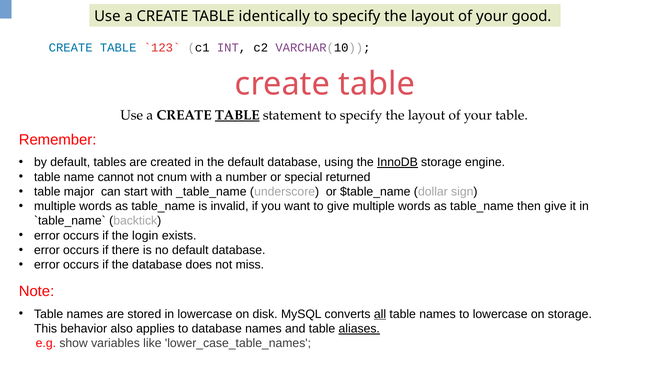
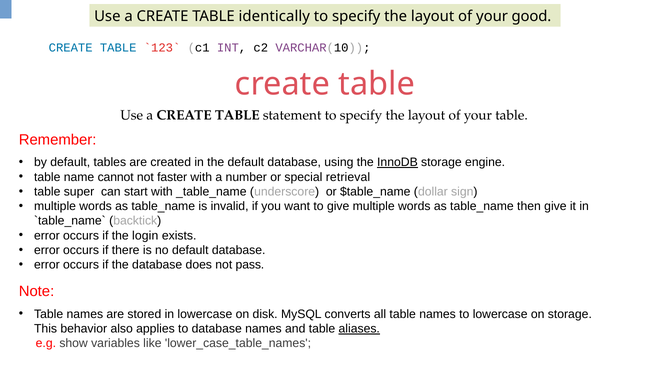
TABLE underline: present -> none (237, 115)
cnum: cnum -> faster (172, 177)
returned: returned -> retrieval (348, 177)
major: major -> super (79, 191)
miss: miss -> pass (250, 265)
all underline: present -> none (380, 314)
